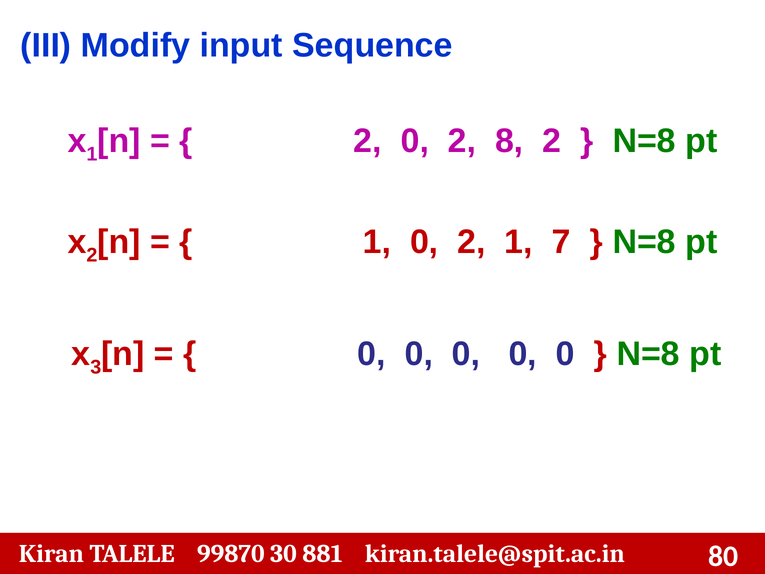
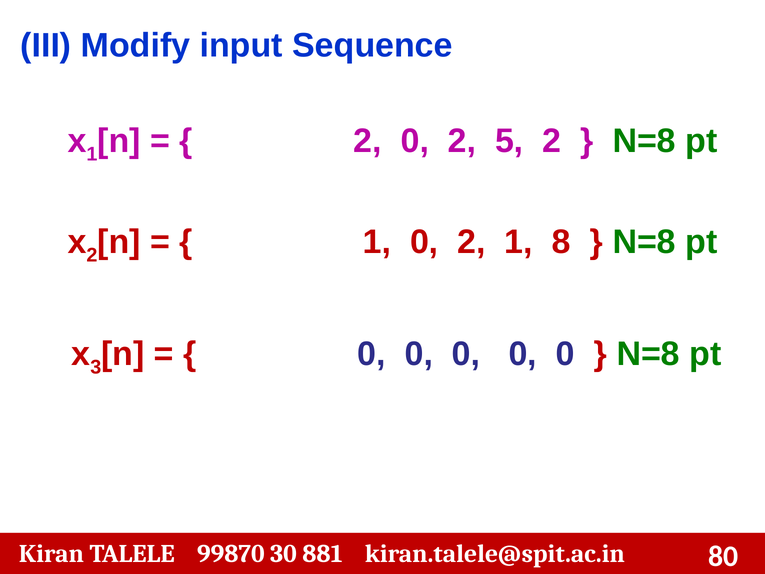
8: 8 -> 5 (509, 141)
7: 7 -> 8 (561, 242)
